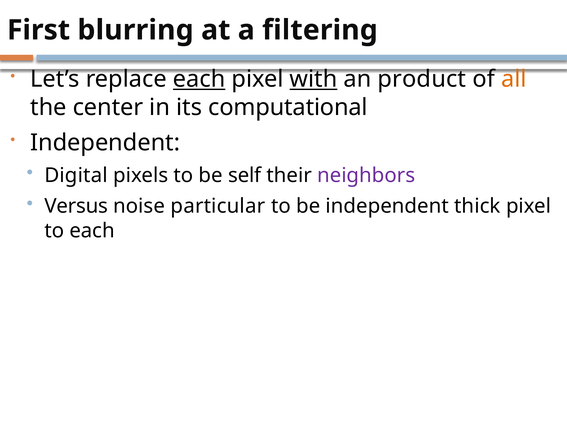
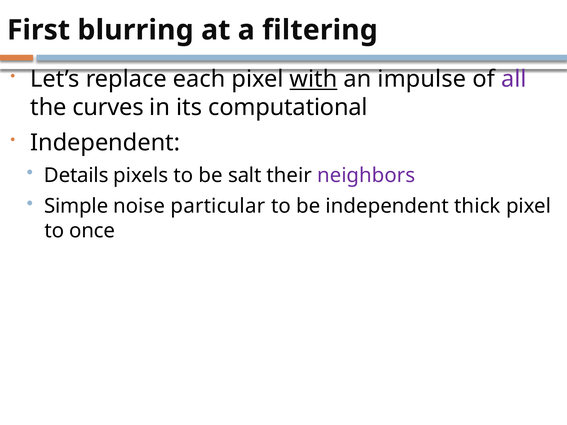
each underline: present -> none (199, 79)
product: product -> impulse (422, 79)
all colour: orange -> purple (514, 79)
center: center -> curves (108, 107)
Digital: Digital -> Details (76, 175)
self: self -> salt (245, 175)
Versus: Versus -> Simple (76, 206)
to each: each -> once (92, 231)
